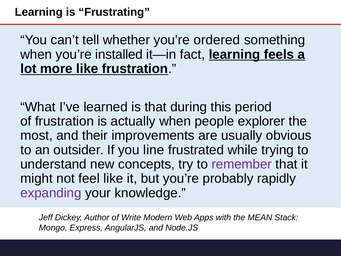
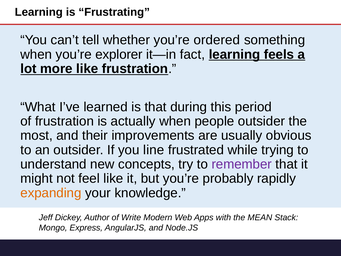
installed: installed -> explorer (119, 54)
people explorer: explorer -> outsider (262, 121)
expanding colour: purple -> orange (51, 193)
